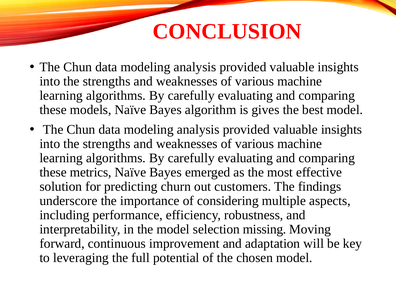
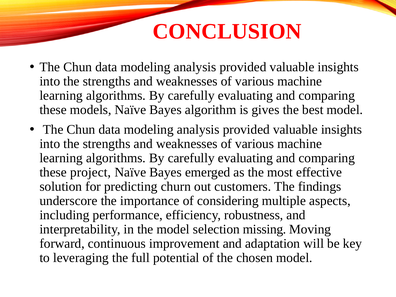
metrics: metrics -> project (91, 172)
